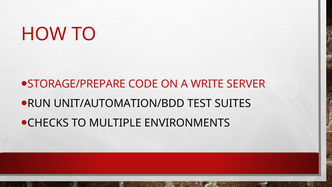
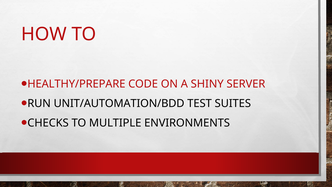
STORAGE/PREPARE: STORAGE/PREPARE -> HEALTHY/PREPARE (76, 84)
WRITE: WRITE -> SHINY (207, 84)
